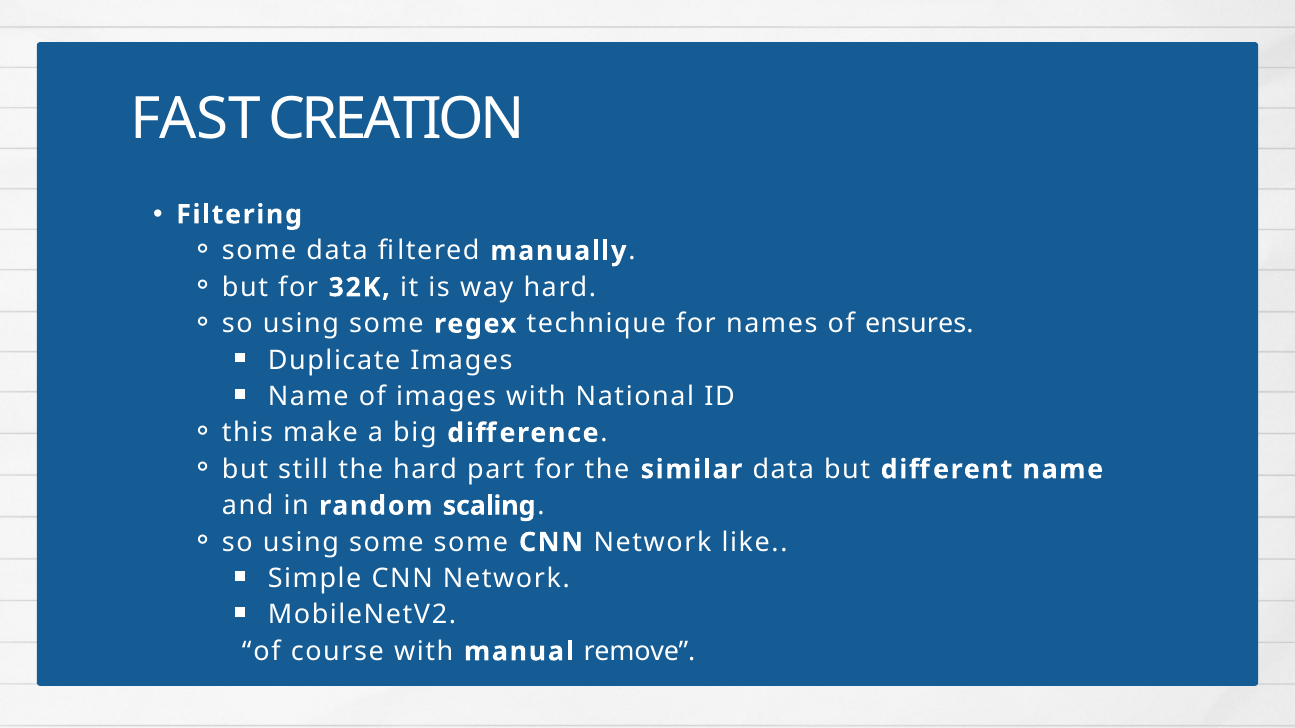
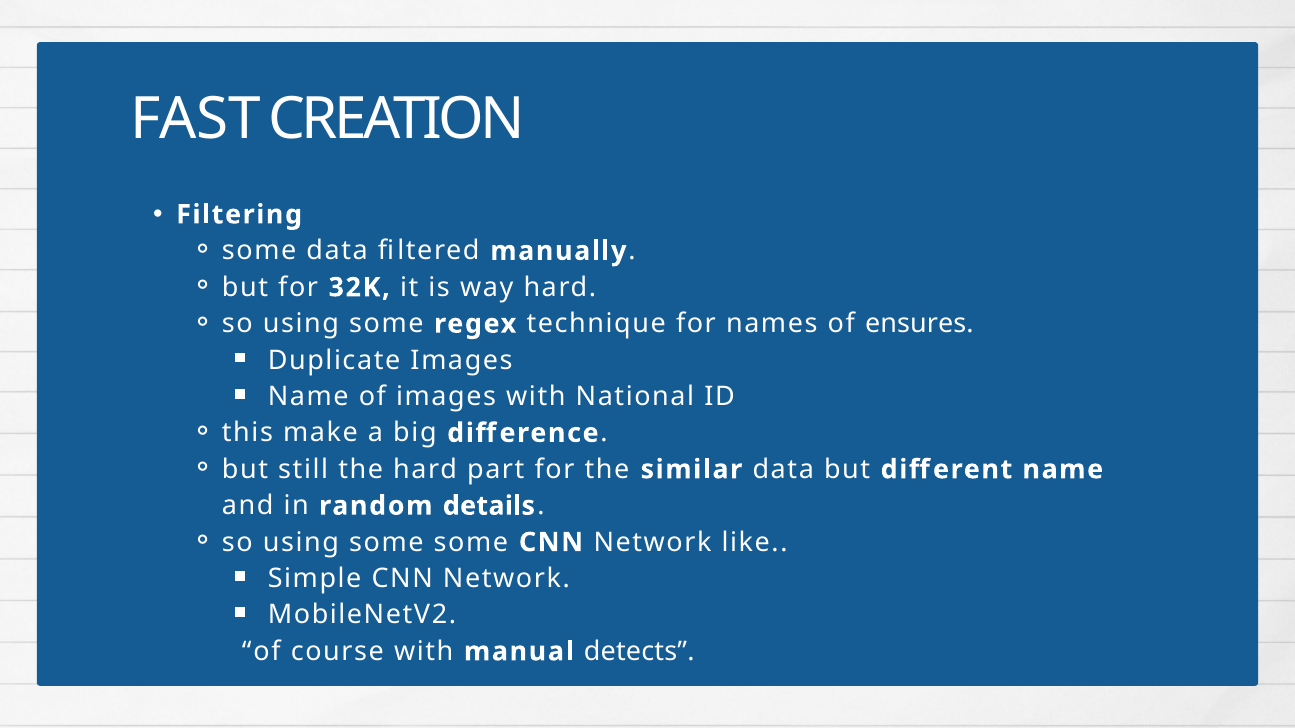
scaling: scaling -> details (489, 506)
remove: remove -> detects (639, 652)
